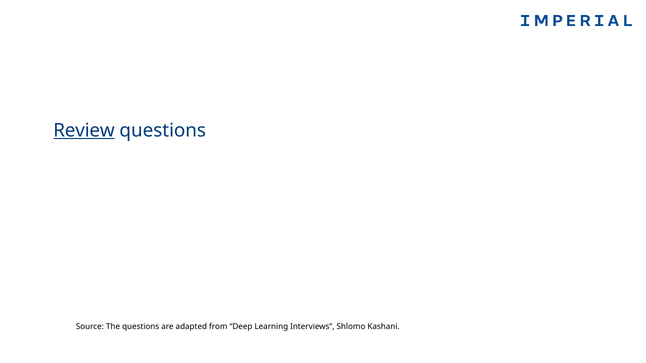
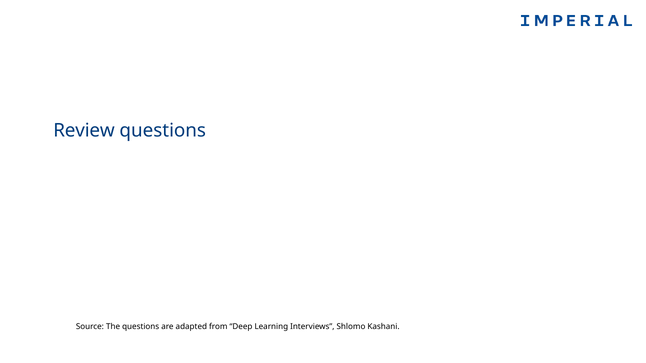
Review underline: present -> none (84, 131)
